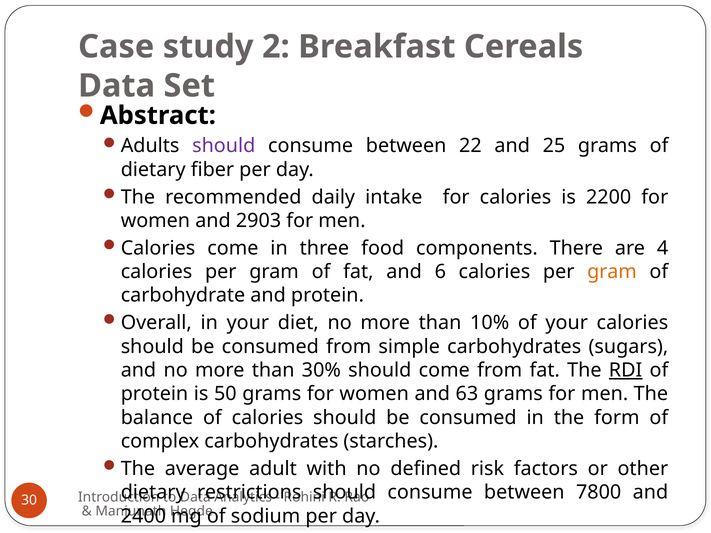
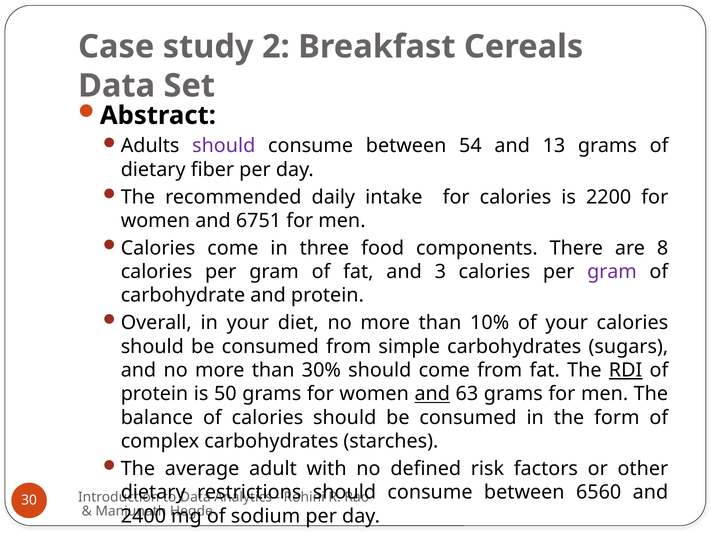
22: 22 -> 54 (470, 146)
25: 25 -> 13 (554, 146)
2903: 2903 -> 6751 (259, 221)
4: 4 -> 8 (663, 248)
6: 6 -> 3 (440, 272)
gram colour: orange -> purple (612, 272)
and underline: none -> present (432, 394)
7800: 7800 -> 6560 (599, 493)
